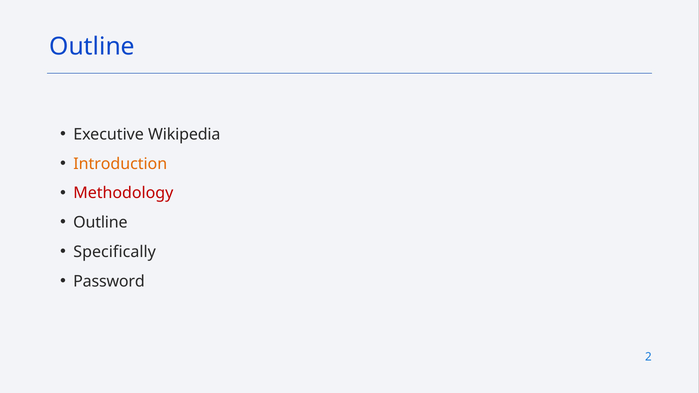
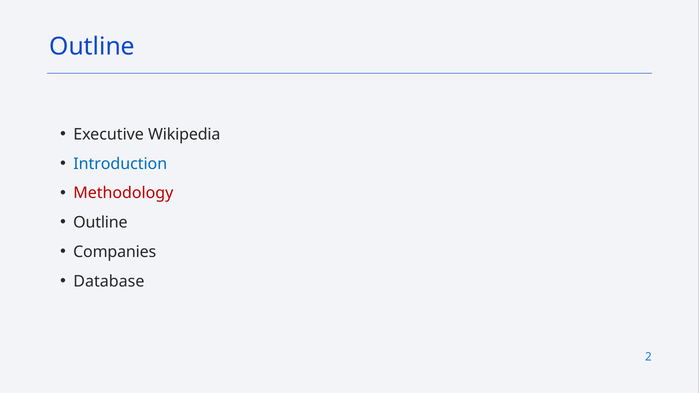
Introduction colour: orange -> blue (120, 164)
Specifically: Specifically -> Companies (115, 252)
Password: Password -> Database (109, 281)
